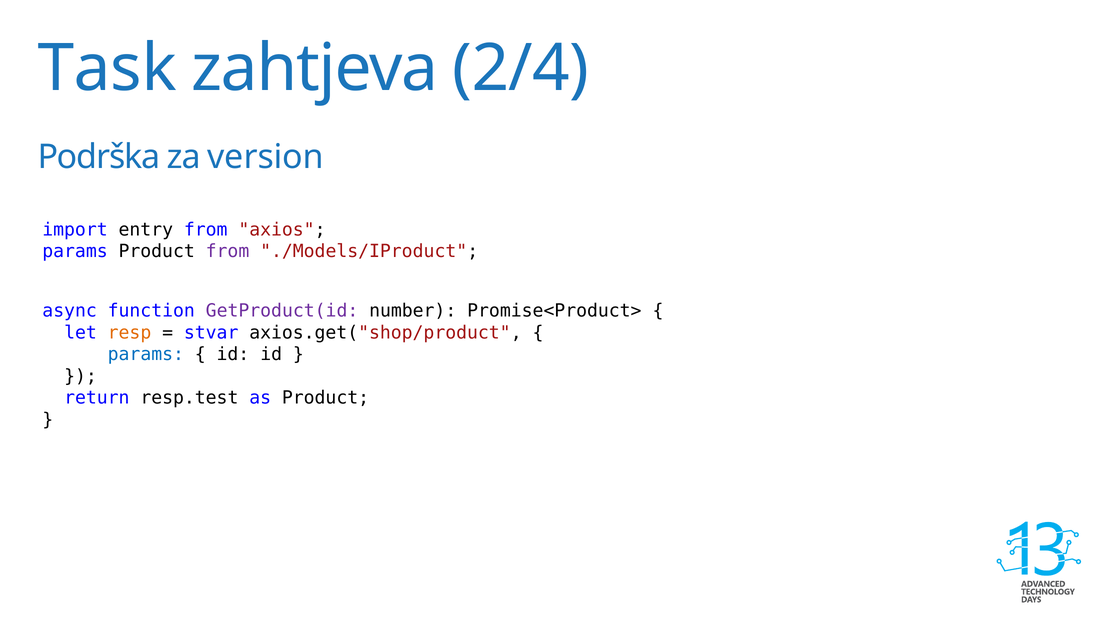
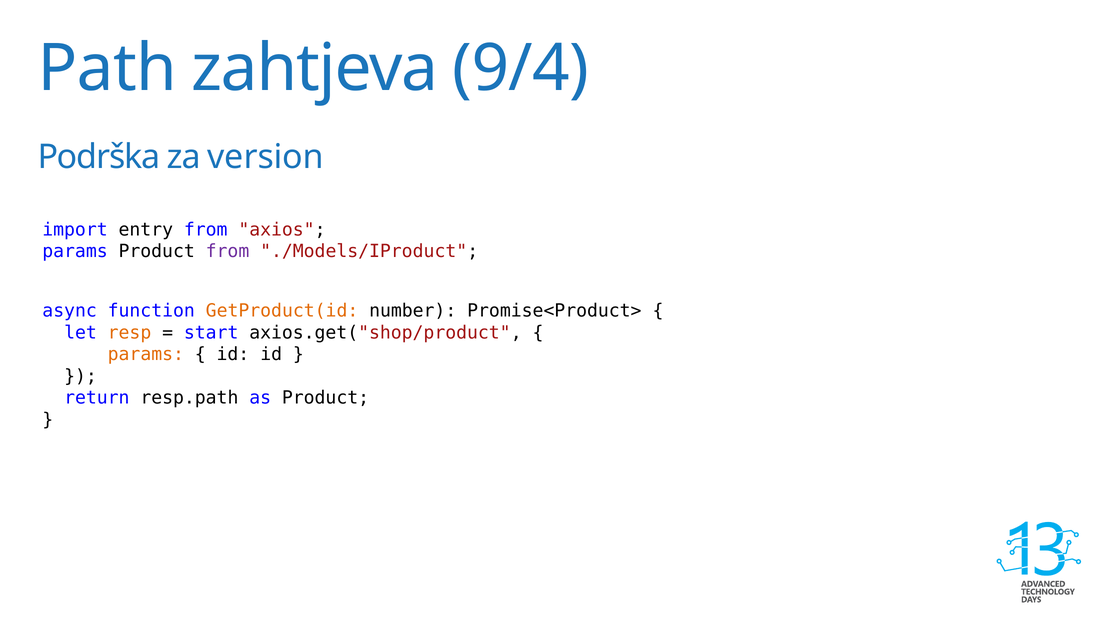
Task: Task -> Path (107, 68)
2/4: 2/4 -> 9/4 (521, 68)
GetProduct(id colour: purple -> orange (282, 311)
stvar: stvar -> start (211, 332)
params colour: blue -> orange (146, 354)
resp.test: resp.test -> resp.path (189, 398)
